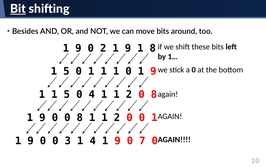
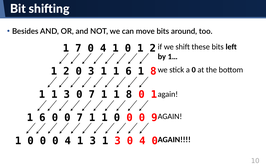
Bit underline: present -> none (18, 9)
9: 9 -> 7 (78, 48)
2: 2 -> 4 (103, 48)
9: 9 -> 0 (128, 48)
8: 8 -> 2 (153, 48)
5: 5 -> 2 (66, 71)
1: 1 -> 3 (91, 71)
0: 0 -> 6 (129, 71)
9: 9 -> 8 (153, 71)
1 1 5: 5 -> 3 (67, 94)
4: 4 -> 7 (92, 94)
2: 2 -> 8 (129, 94)
8: 8 -> 1 (154, 94)
9: 9 -> 6 (42, 117)
0 0 8: 8 -> 7 (80, 117)
2: 2 -> 0 (117, 117)
0 0 1: 1 -> 9 (154, 117)
9: 9 -> 0 (31, 140)
0 0 3: 3 -> 4 (68, 140)
4: 4 -> 3 (93, 140)
9: 9 -> 3 (118, 140)
7: 7 -> 4 (143, 140)
